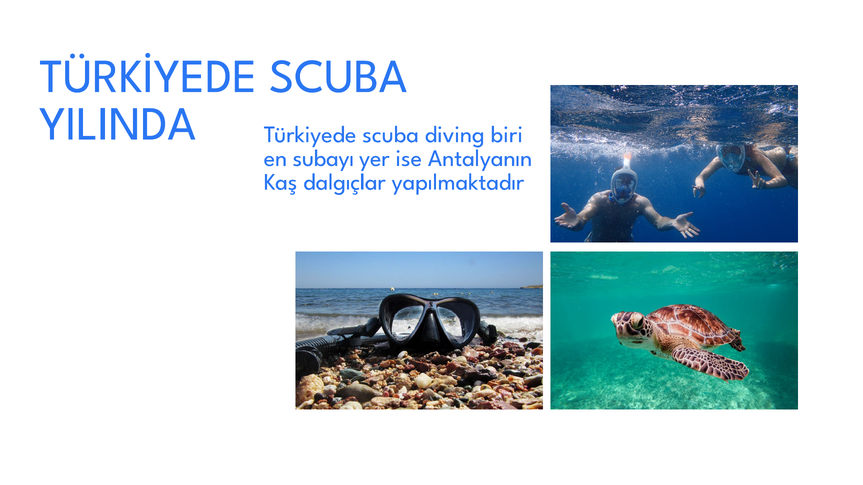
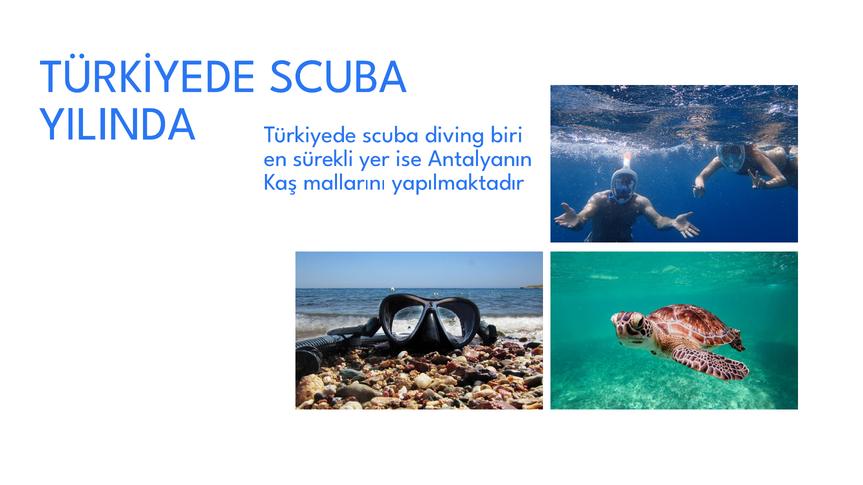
subayı: subayı -> sürekli (323, 158)
dalgıçlar: dalgıçlar -> mallarını (344, 182)
